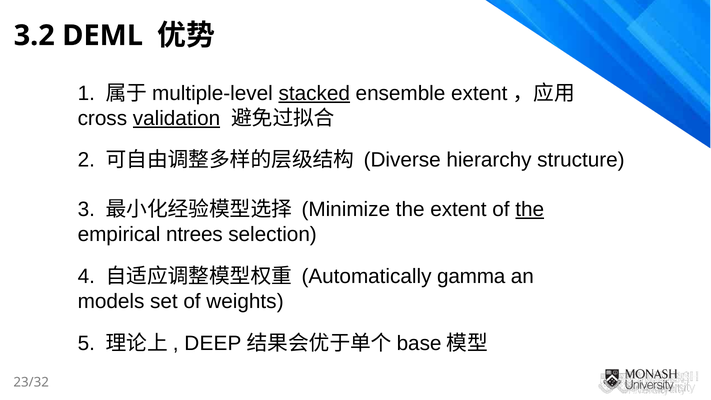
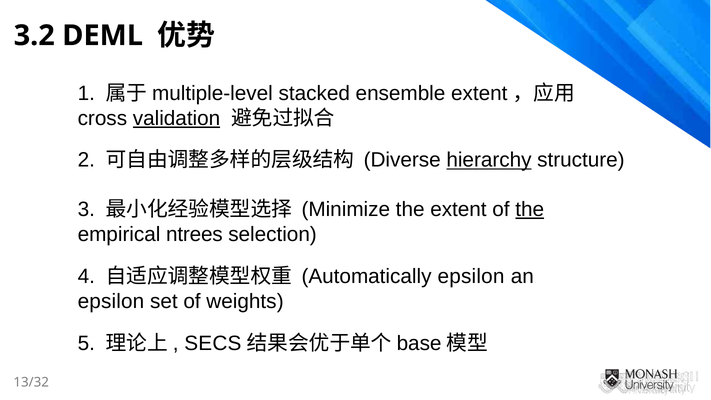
stacked underline: present -> none (314, 93)
hierarchy underline: none -> present (489, 160)
Automatically gamma: gamma -> epsilon (471, 276)
models: models -> epsilon (111, 301)
DEEP: DEEP -> SECS (213, 343)
23/32: 23/32 -> 13/32 (31, 382)
